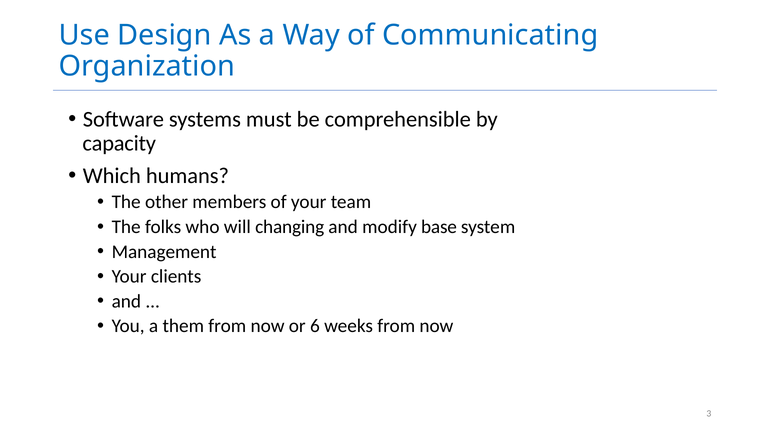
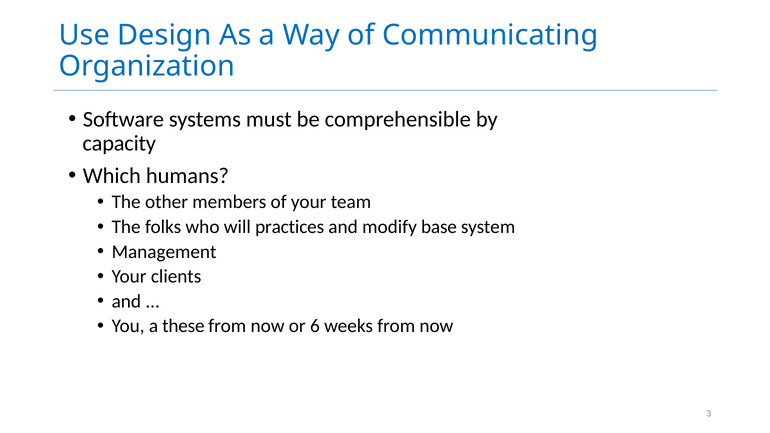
changing: changing -> practices (290, 227)
them: them -> these (183, 326)
